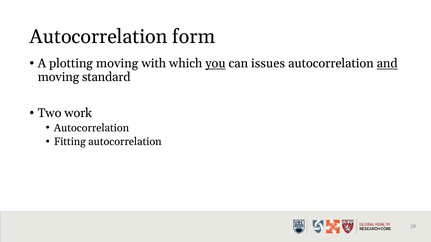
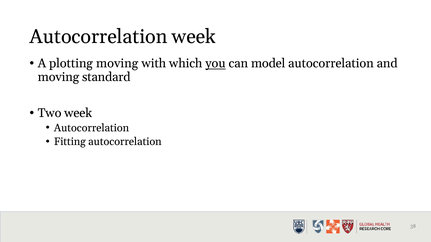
Autocorrelation form: form -> week (194, 37)
issues: issues -> model (268, 64)
and underline: present -> none (387, 64)
Two work: work -> week (78, 113)
